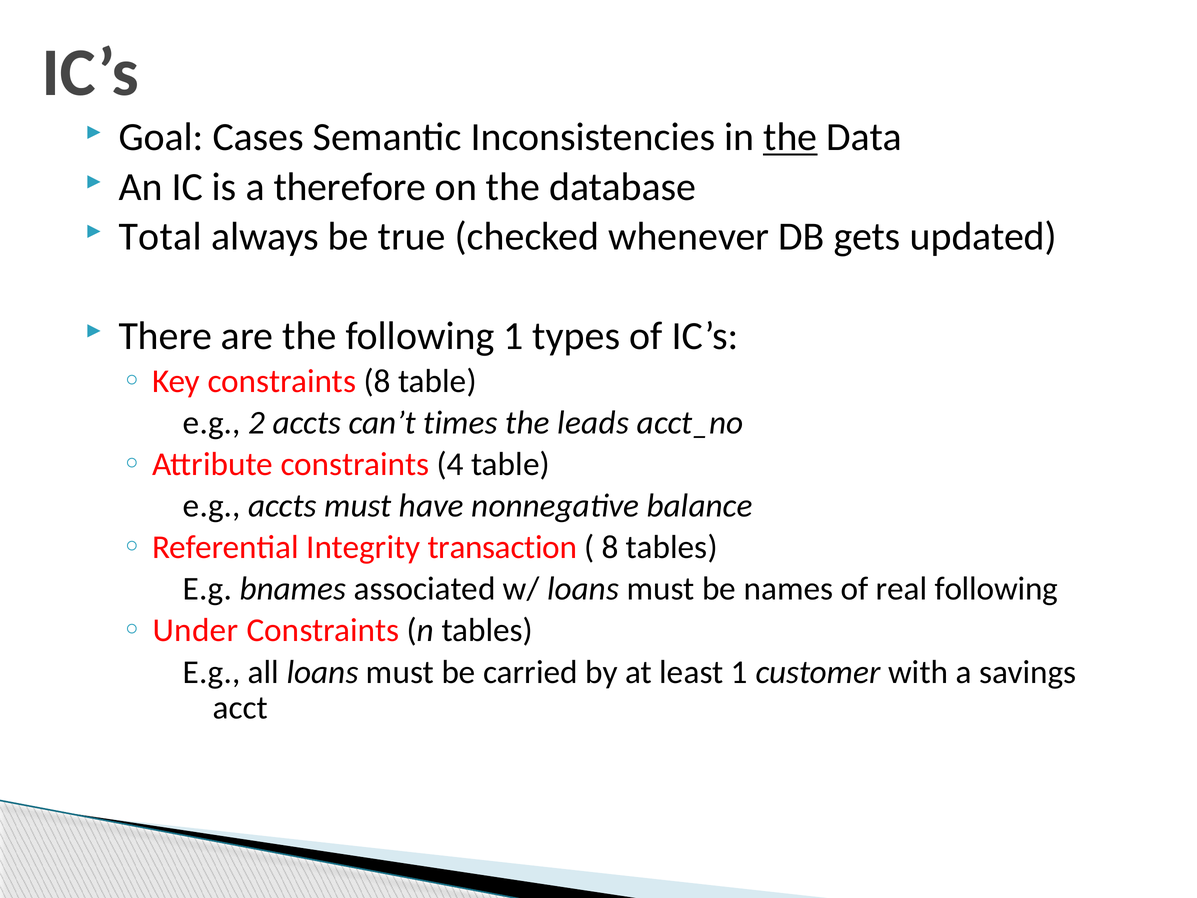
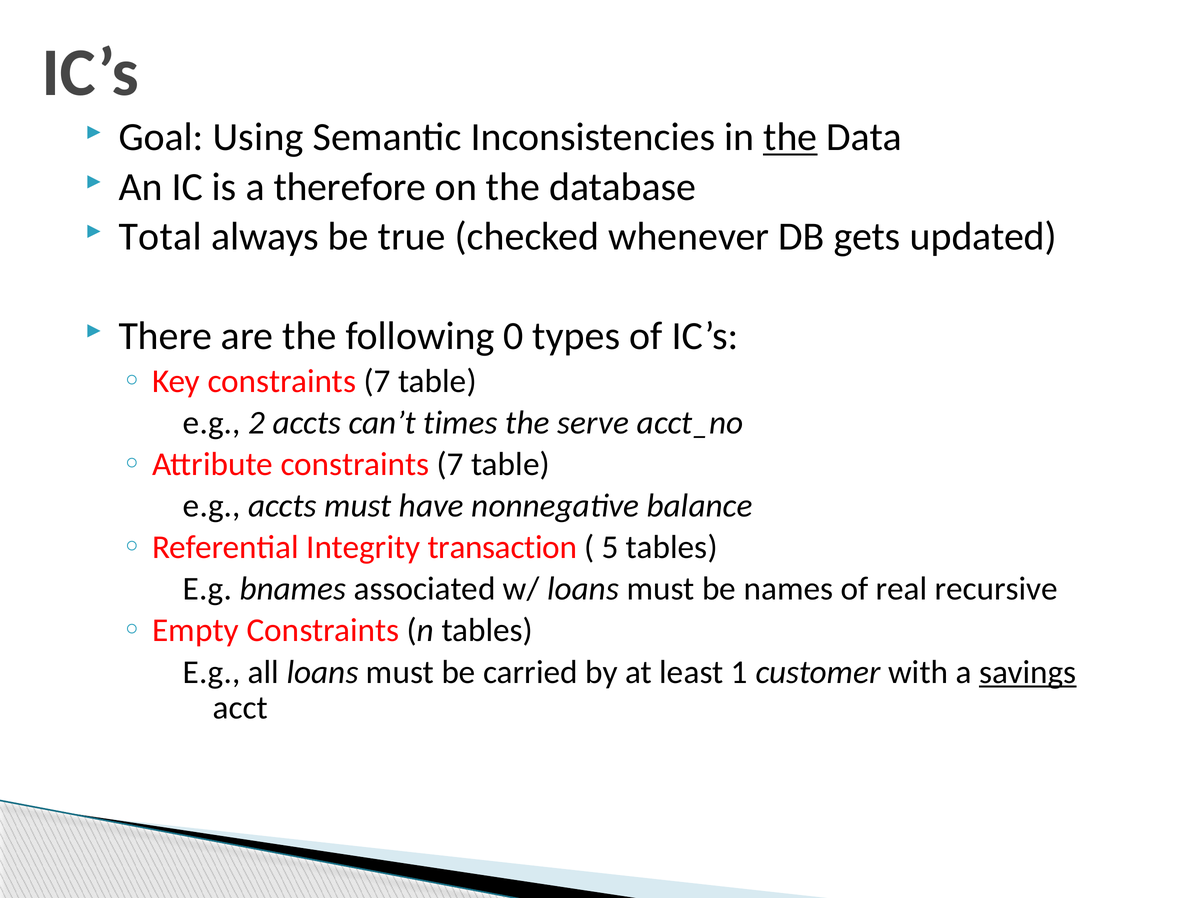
Cases: Cases -> Using (258, 137)
following 1: 1 -> 0 (513, 336)
Key constraints 8: 8 -> 7 (377, 381)
leads: leads -> serve (593, 423)
Attribute constraints 4: 4 -> 7 (450, 464)
8: 8 -> 5 (610, 547)
real following: following -> recursive (996, 589)
Under: Under -> Empty (196, 630)
savings underline: none -> present (1028, 672)
